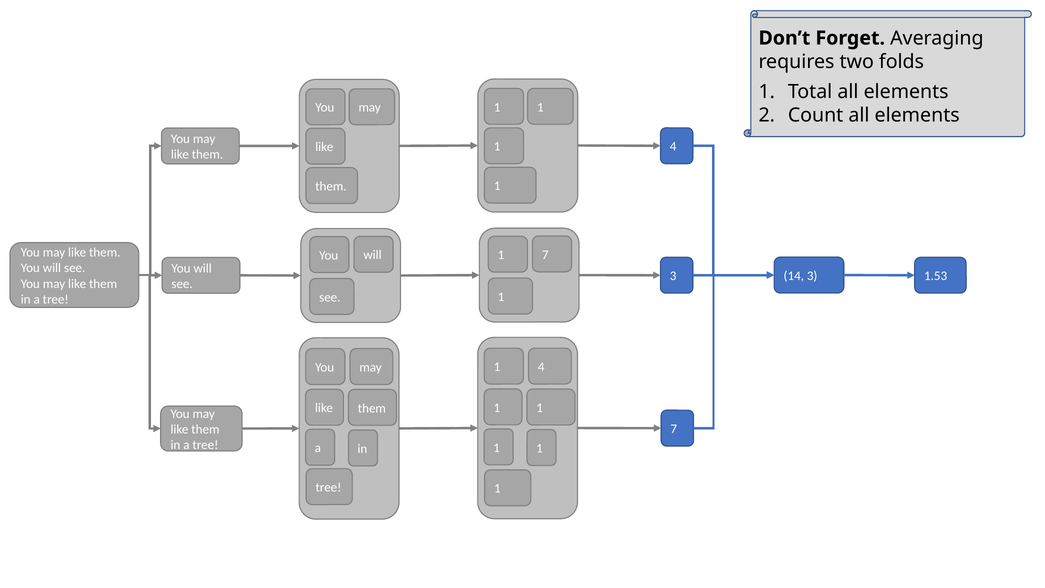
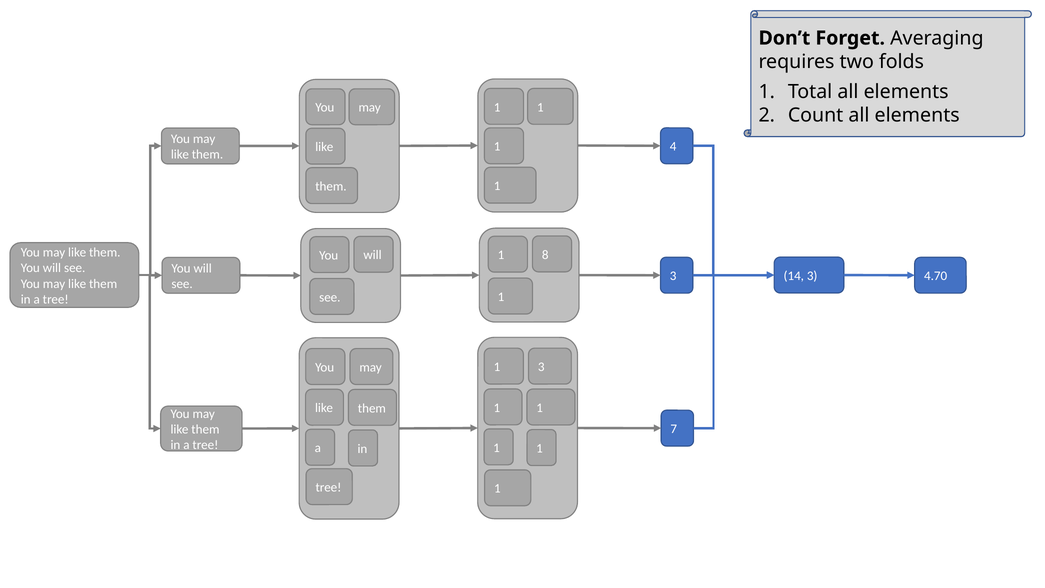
1 7: 7 -> 8 (545, 255)
1.53: 1.53 -> 4.70 (936, 276)
4: 4 -> 3 (541, 367)
